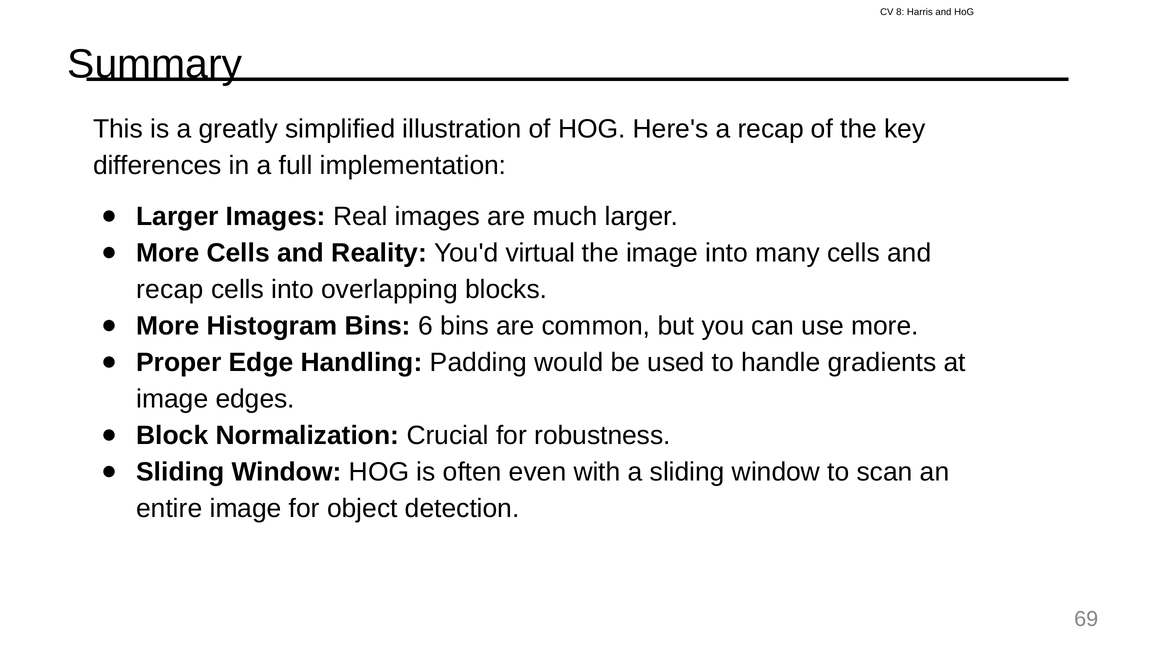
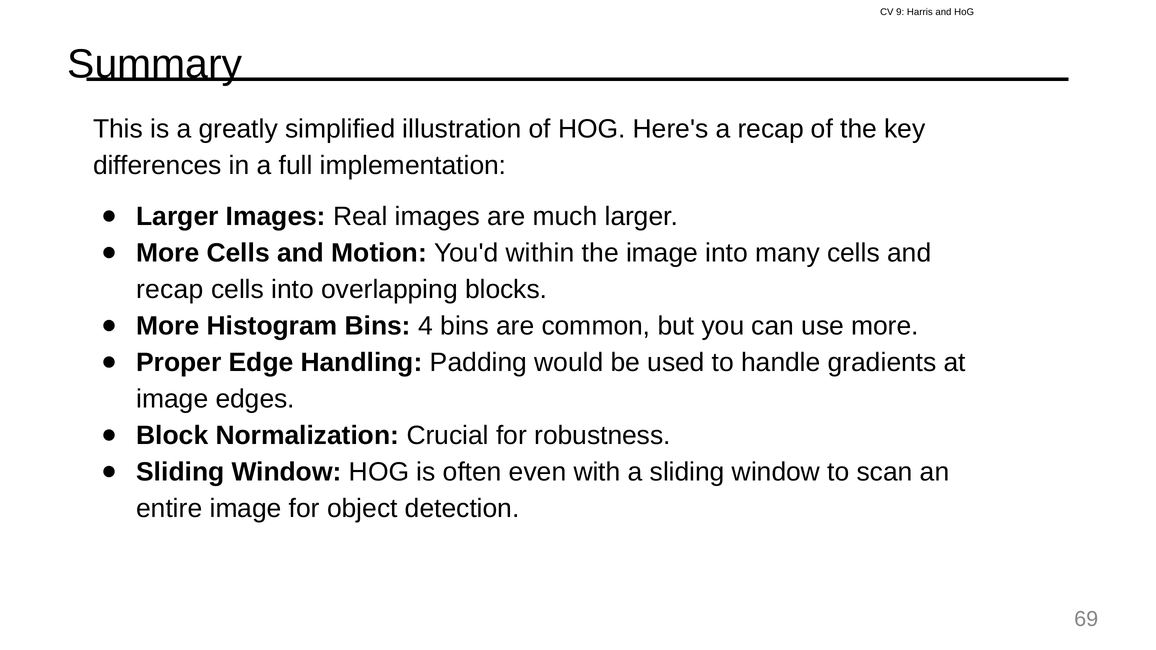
8: 8 -> 9 (900, 12)
Reality: Reality -> Motion (379, 253)
virtual: virtual -> within (540, 253)
6: 6 -> 4 (426, 326)
